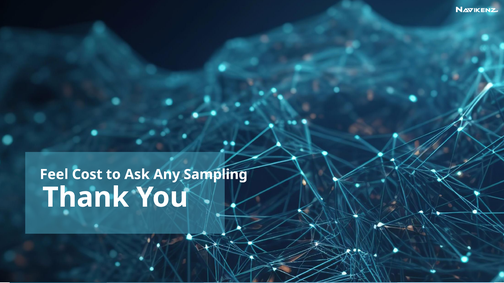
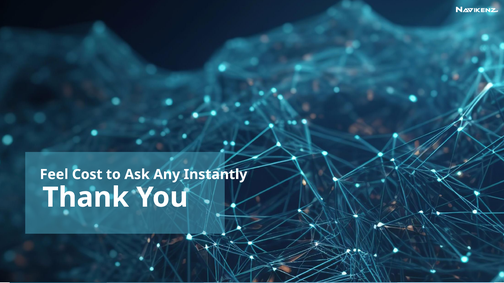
Sampling: Sampling -> Instantly (215, 175)
